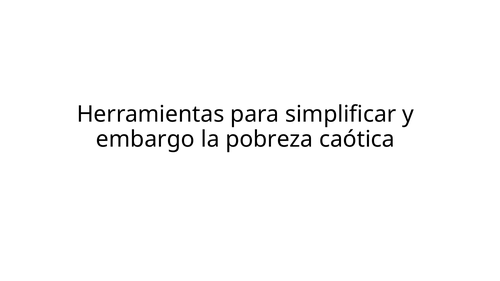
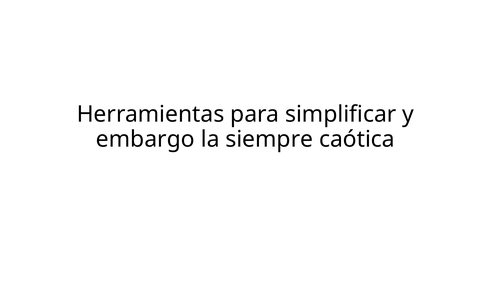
pobreza: pobreza -> siempre (269, 139)
